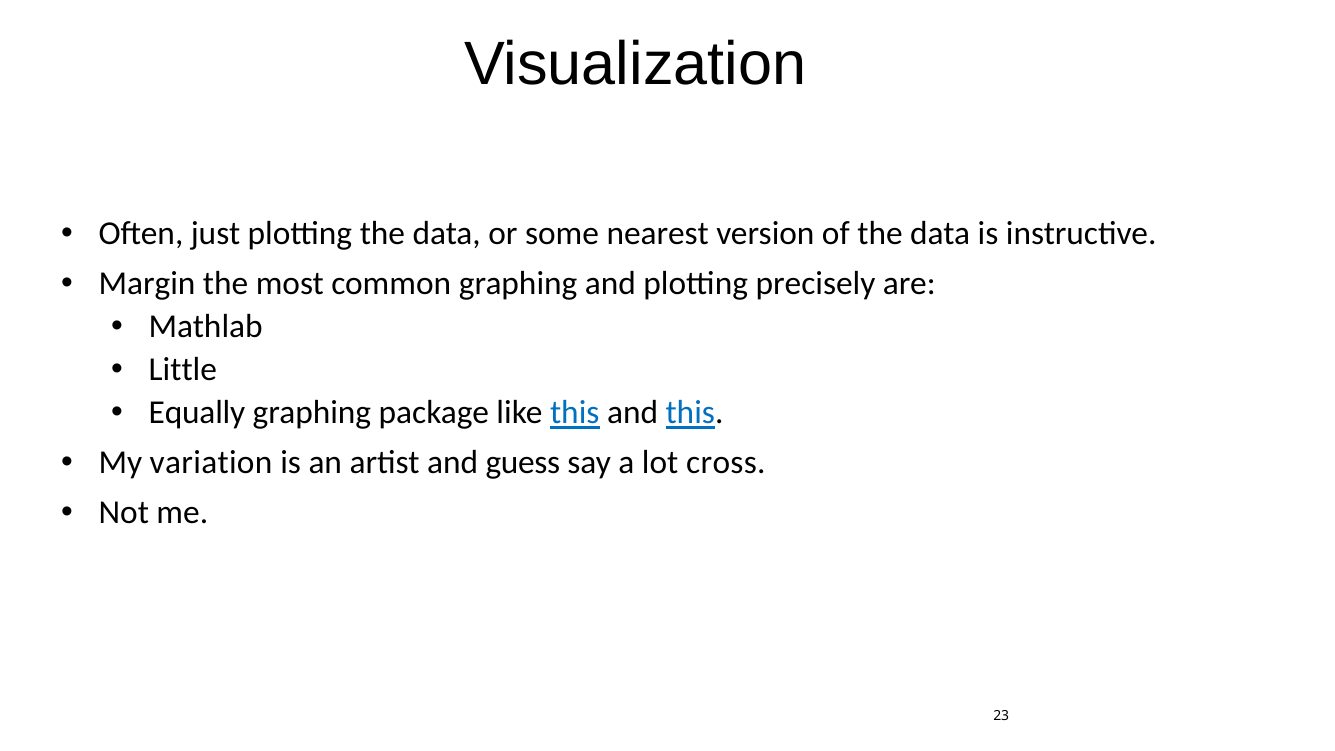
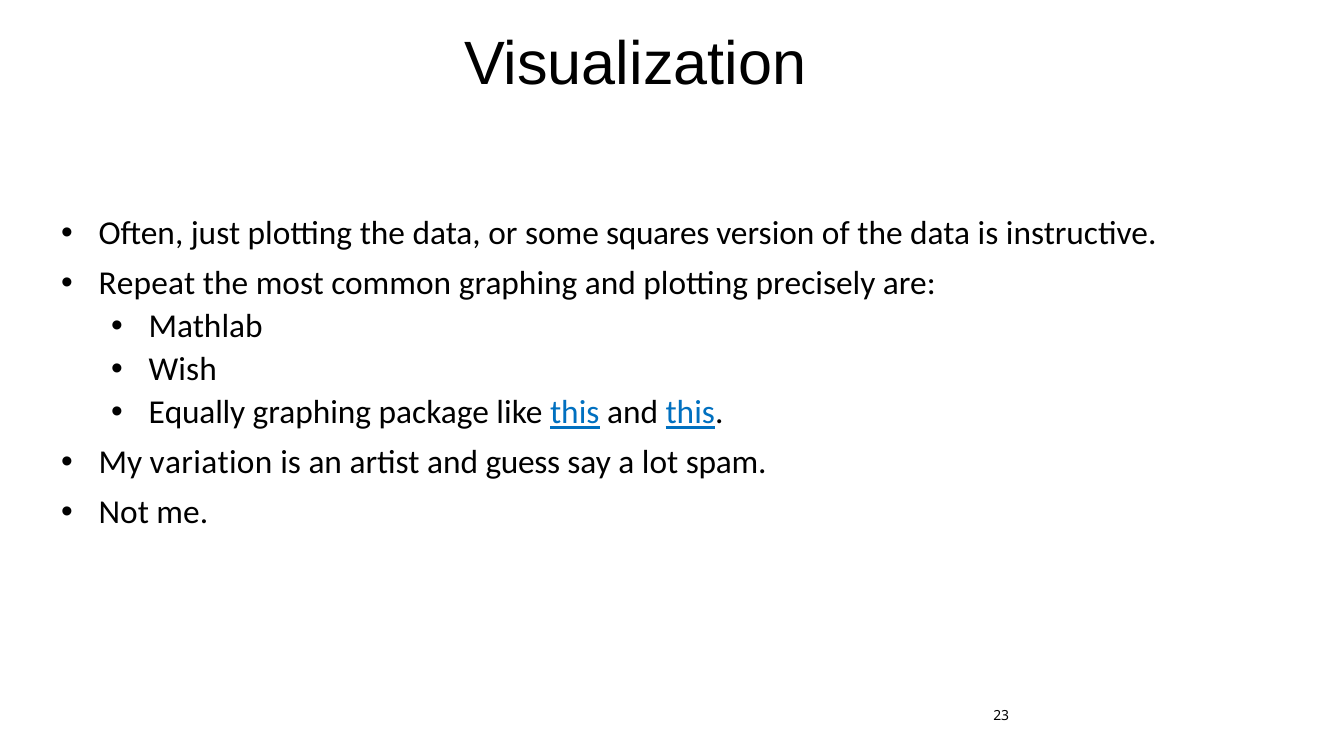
nearest: nearest -> squares (658, 233)
Margin: Margin -> Repeat (147, 283)
Little: Little -> Wish (183, 369)
cross: cross -> spam (726, 463)
